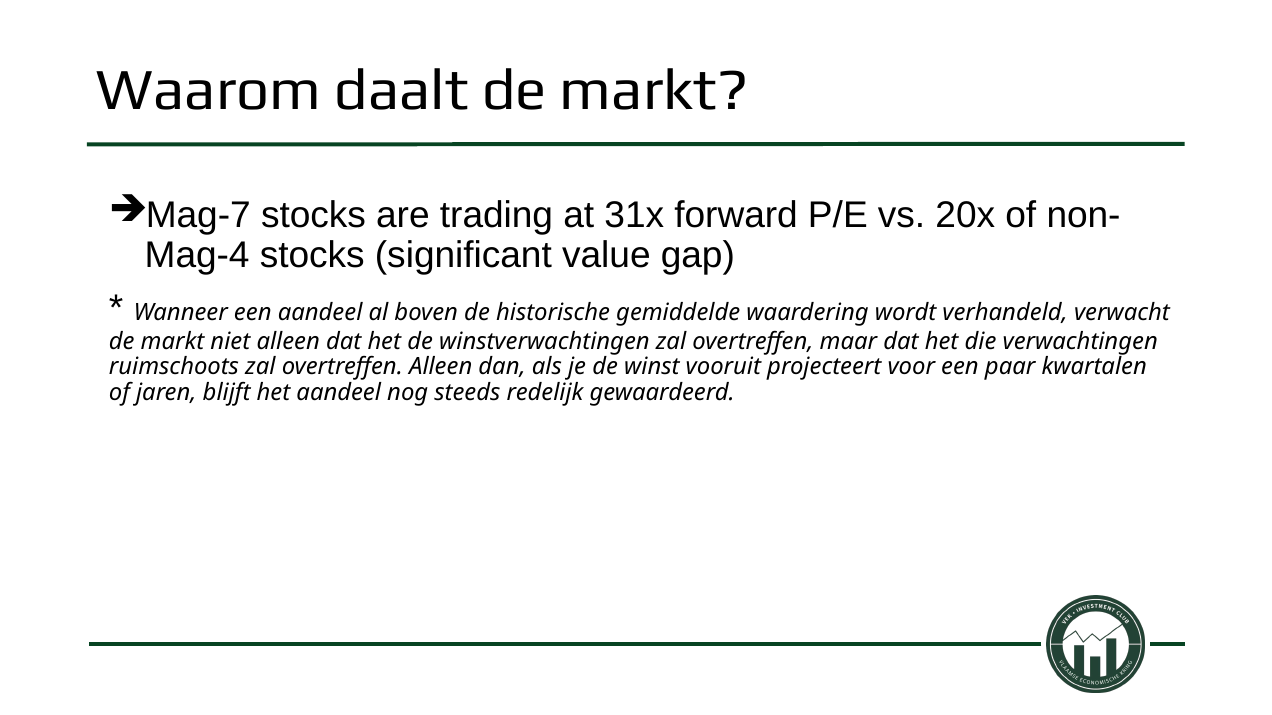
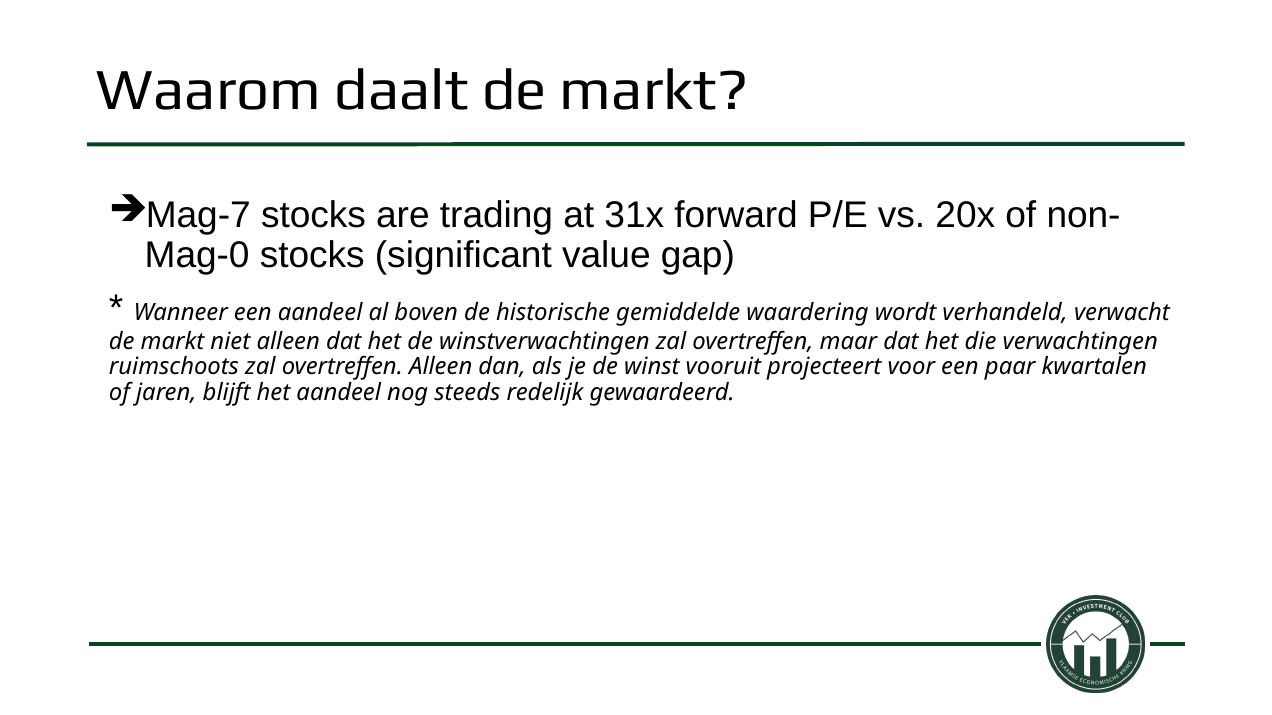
Mag-4: Mag-4 -> Mag-0 (197, 255)
